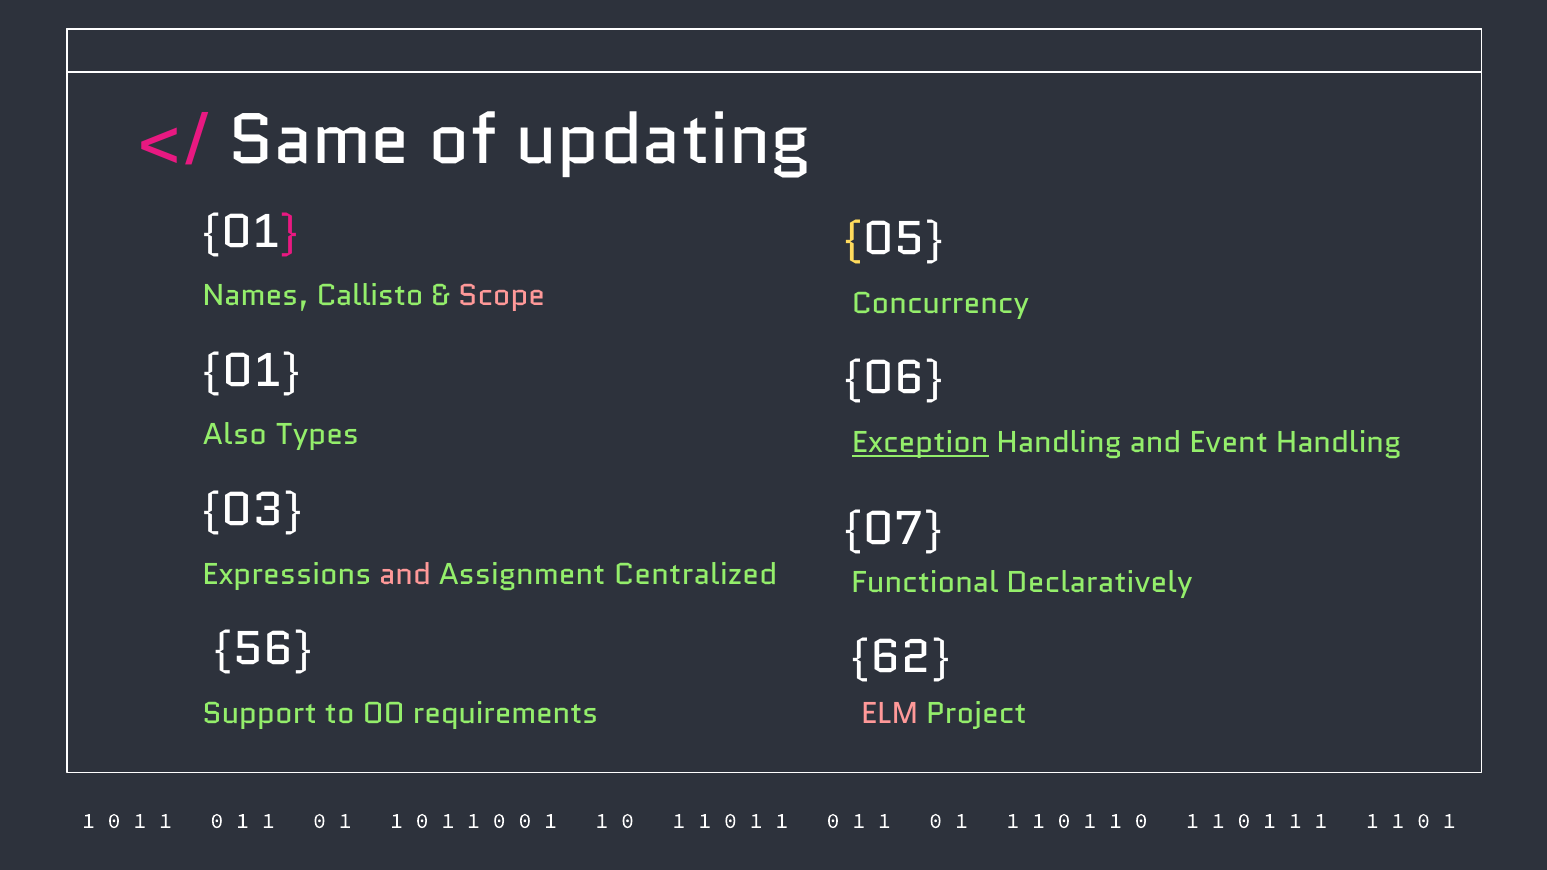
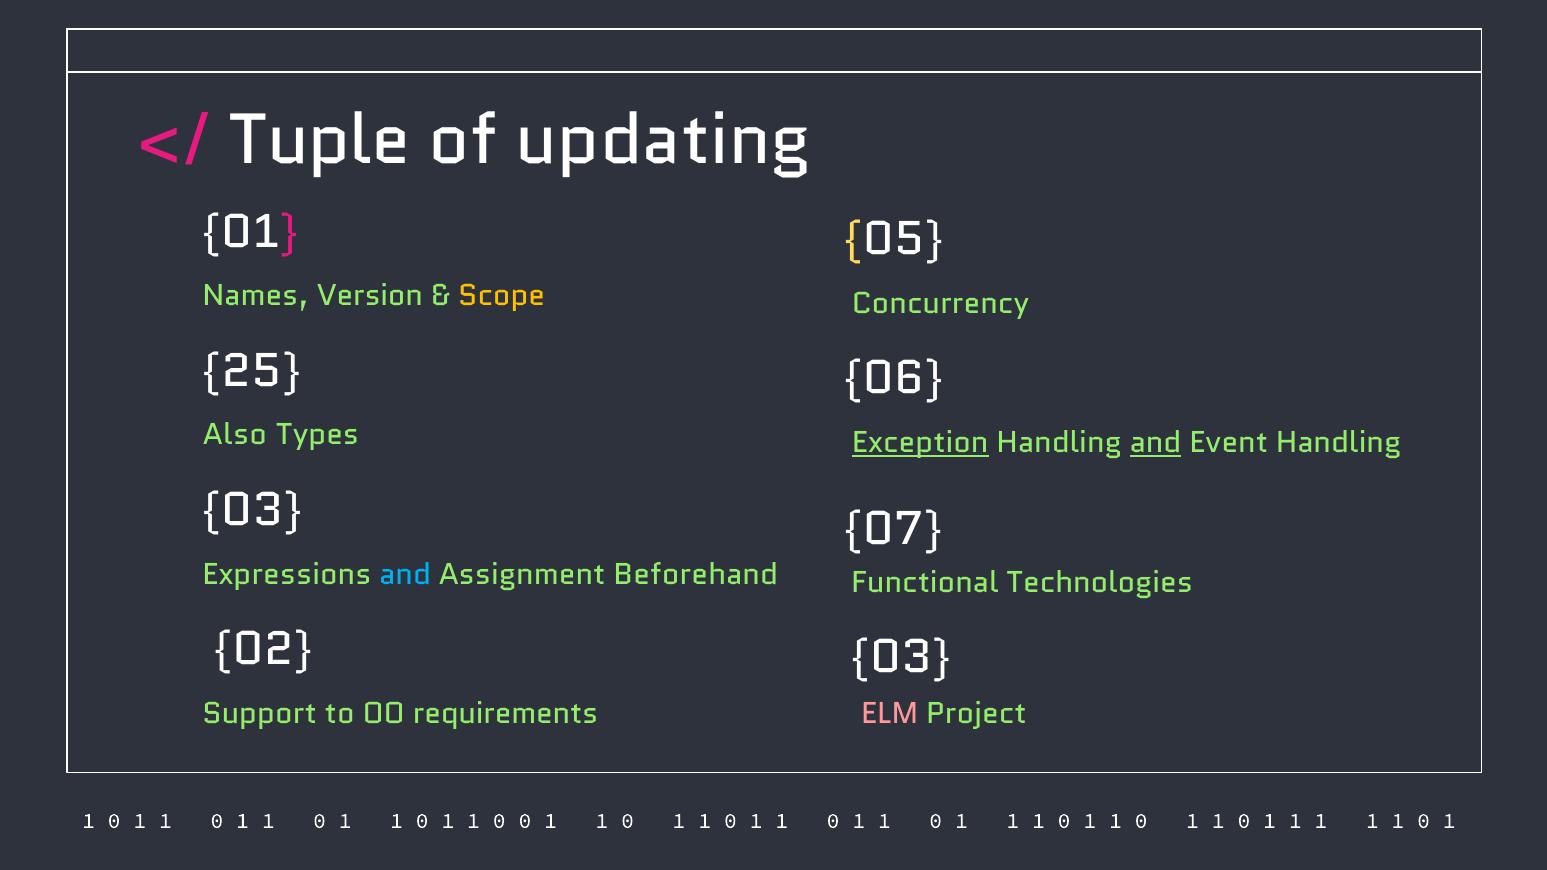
Same: Same -> Tuple (320, 141)
Callisto: Callisto -> Version (370, 296)
Scope colour: pink -> yellow (502, 296)
01: 01 -> 25 (251, 371)
and underline: none -> present (1156, 443)
and colour: pink -> light blue (405, 574)
Centralized: Centralized -> Beforehand (696, 574)
Declaratively: Declaratively -> Technologies (1100, 582)
56: 56 -> 02 (263, 649)
62: 62 -> 03 (901, 657)
